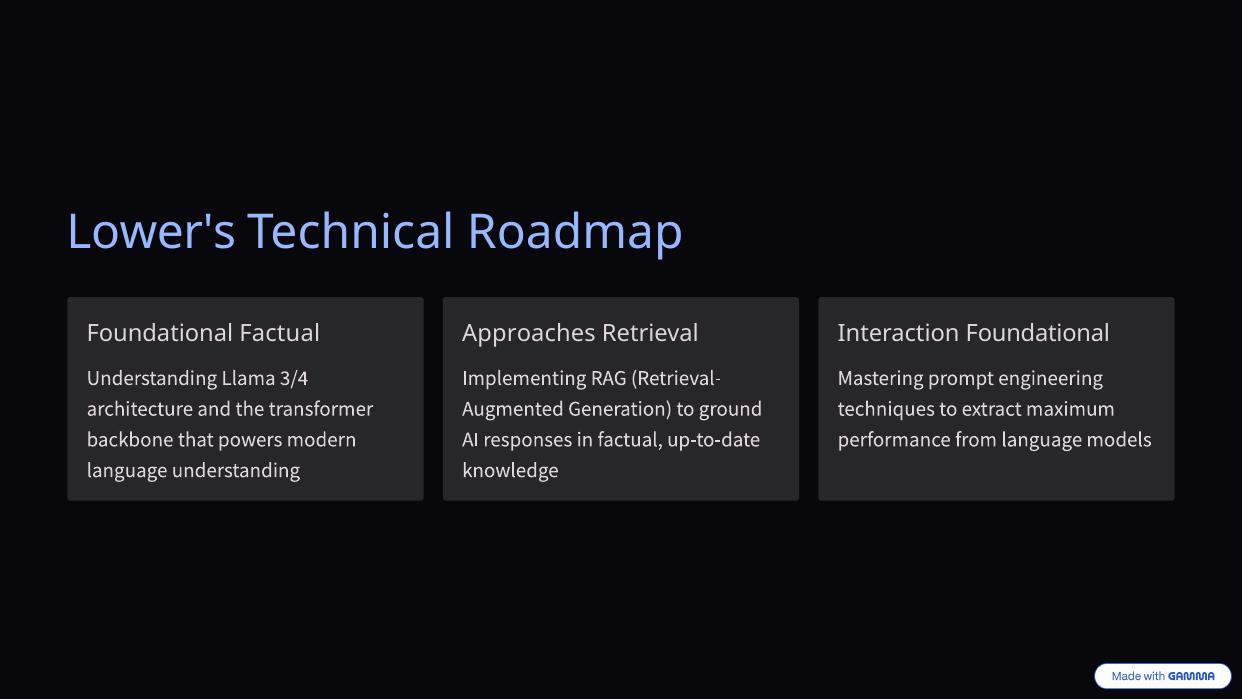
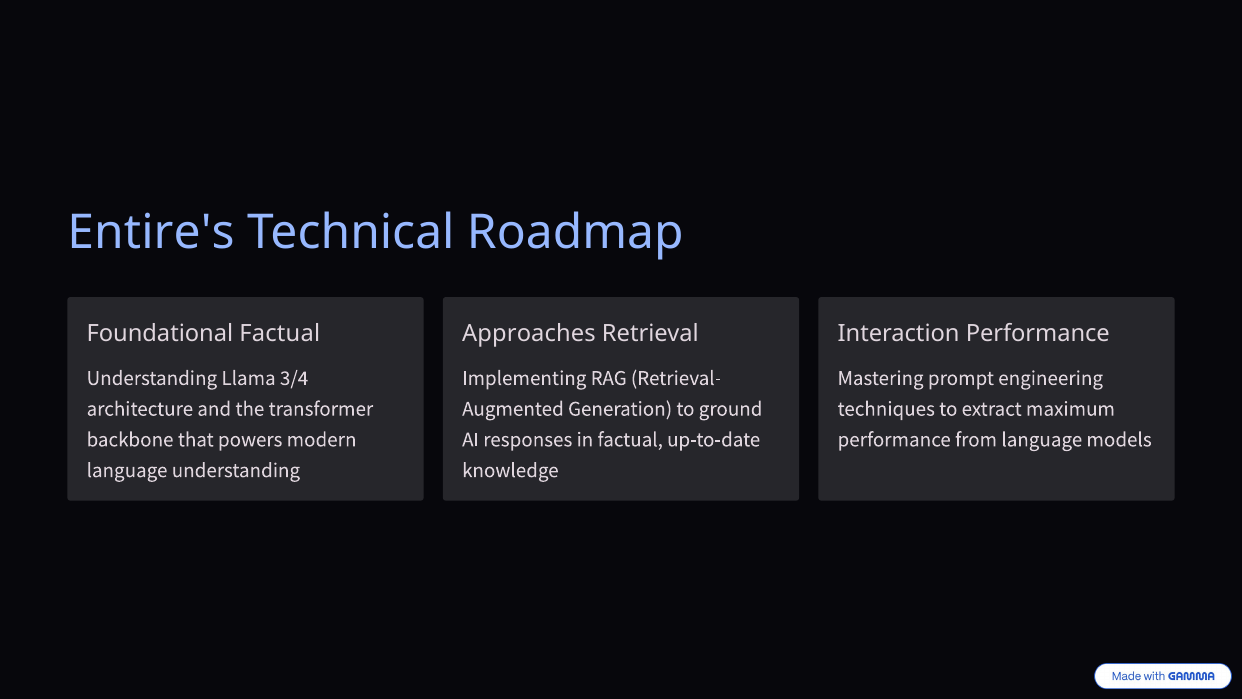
Lower's: Lower's -> Entire's (151, 233)
Interaction Foundational: Foundational -> Performance (1038, 333)
